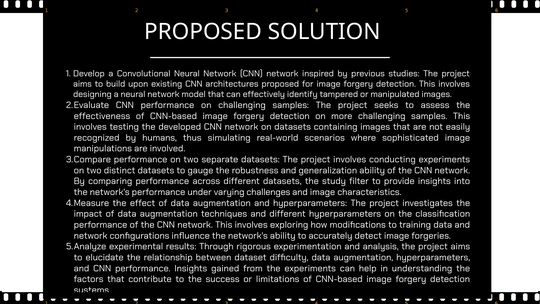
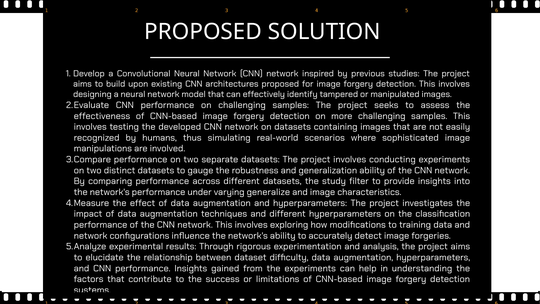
challenges: challenges -> generalize (268, 192)
